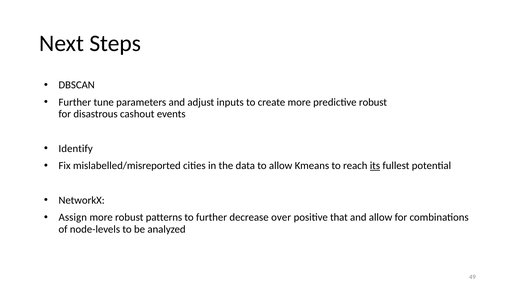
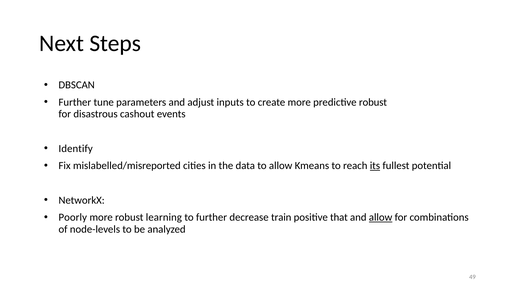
Assign: Assign -> Poorly (73, 217)
patterns: patterns -> learning (164, 217)
over: over -> train (281, 217)
allow underline: none -> present (381, 217)
